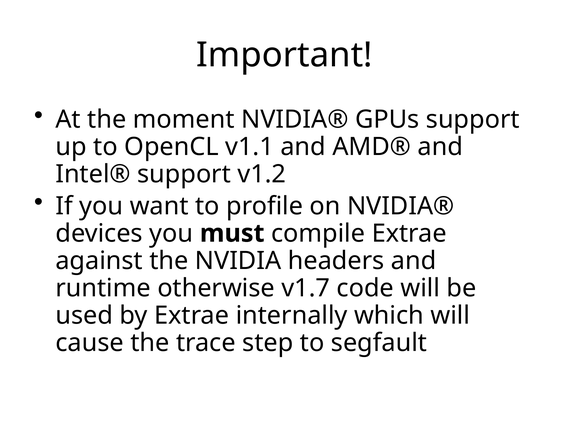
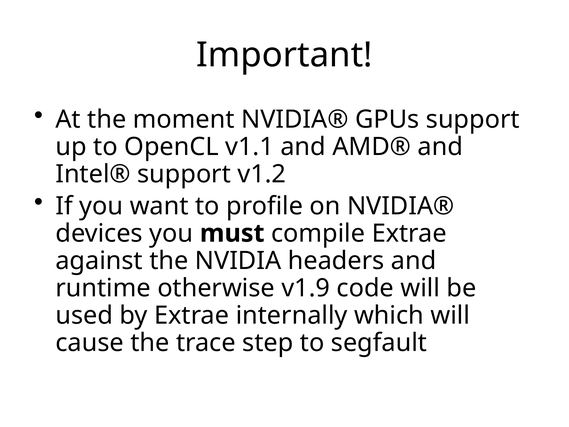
v1.7: v1.7 -> v1.9 (306, 288)
